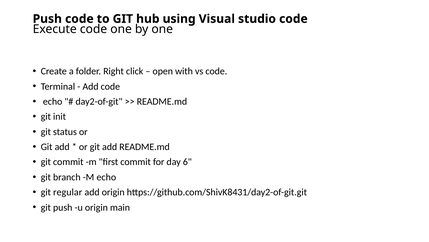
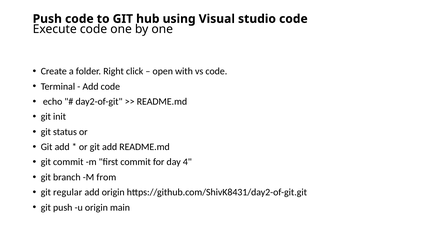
6: 6 -> 4 (187, 162)
M echo: echo -> from (106, 177)
